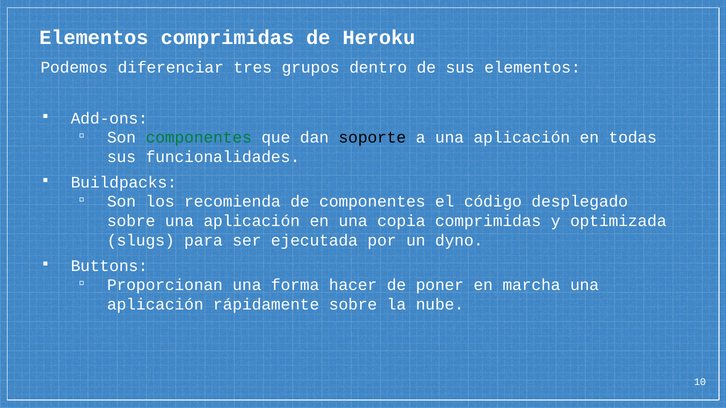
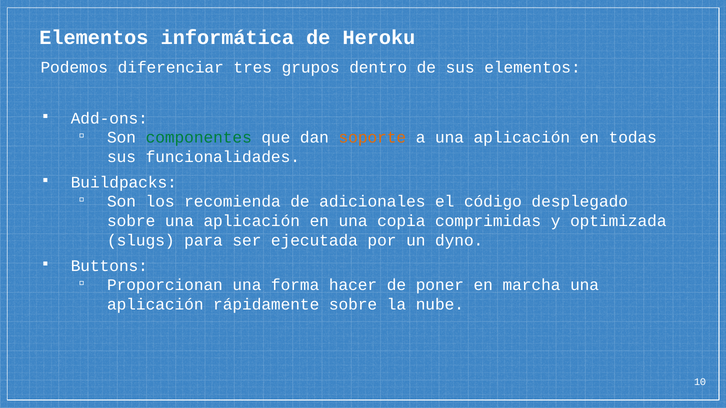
Elementos comprimidas: comprimidas -> informática (227, 37)
soporte colour: black -> orange (372, 138)
de componentes: componentes -> adicionales (372, 202)
